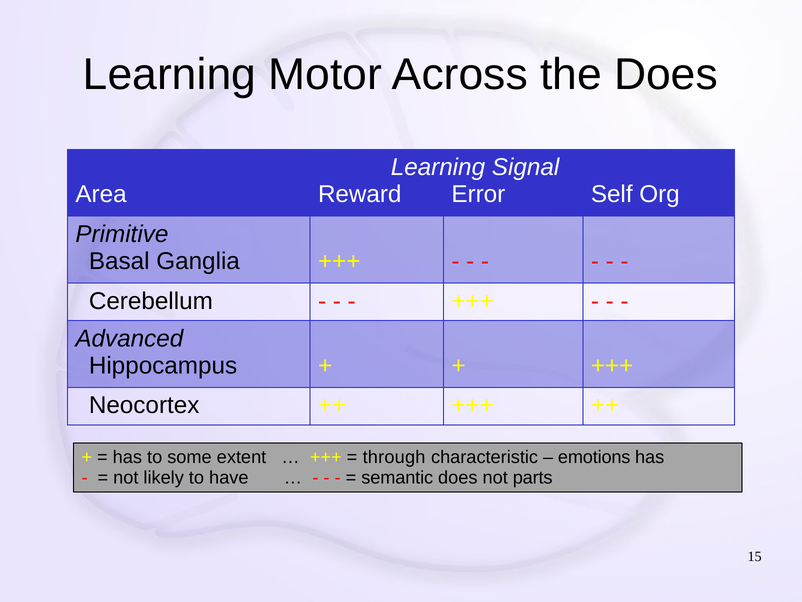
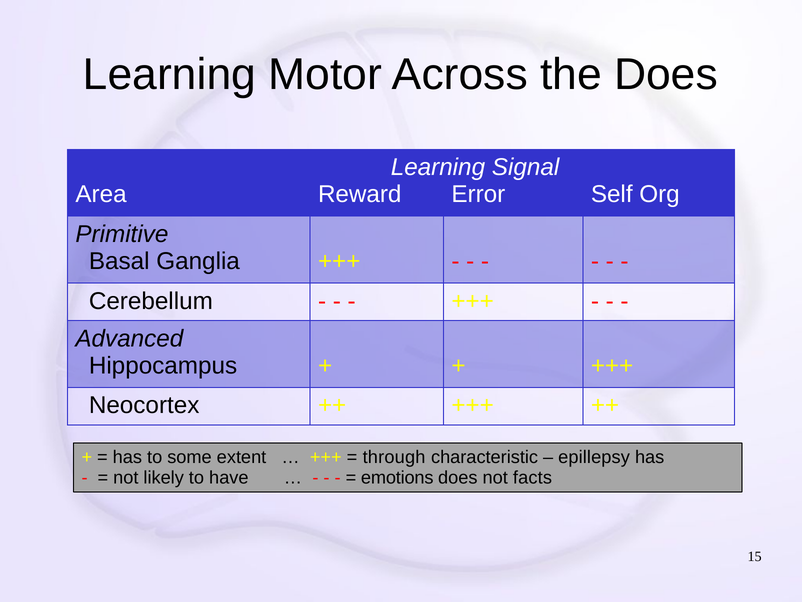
emotions: emotions -> epillepsy (594, 457)
semantic: semantic -> emotions (397, 478)
parts: parts -> facts (532, 478)
